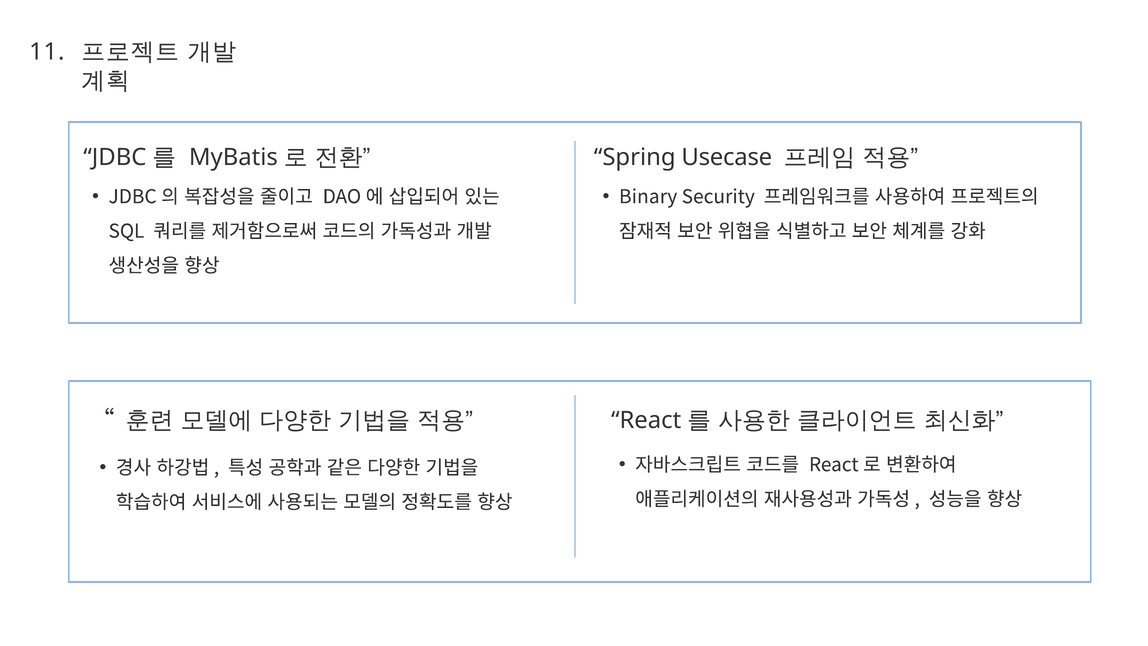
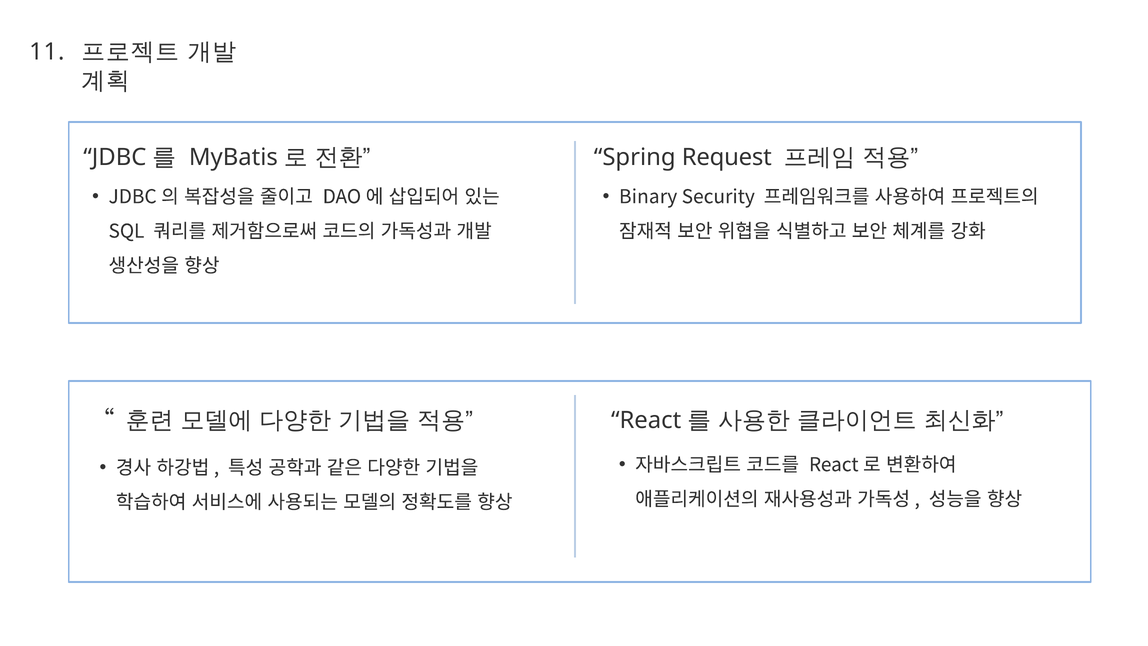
Usecase: Usecase -> Request (727, 157)
